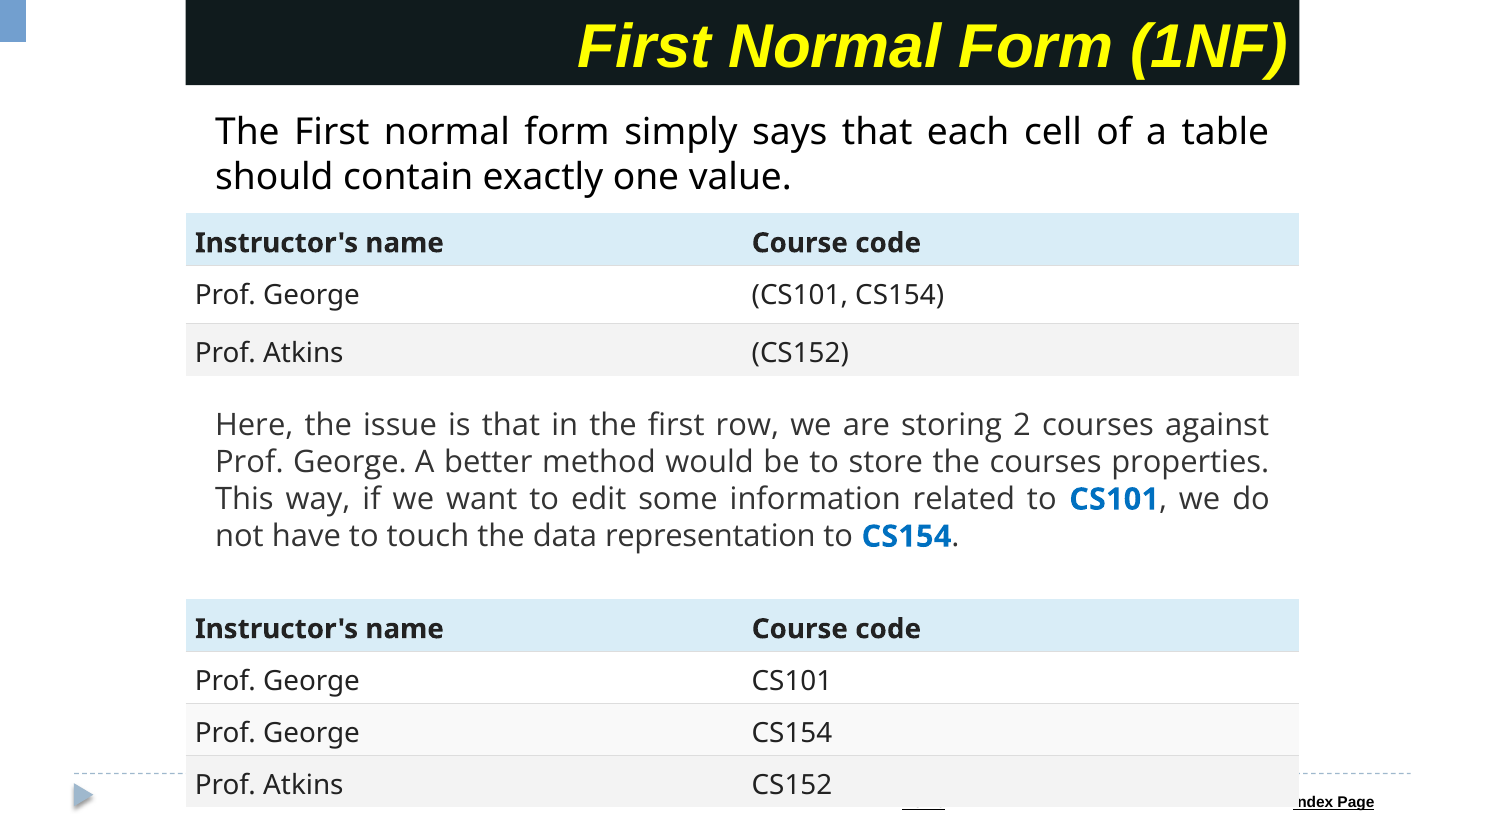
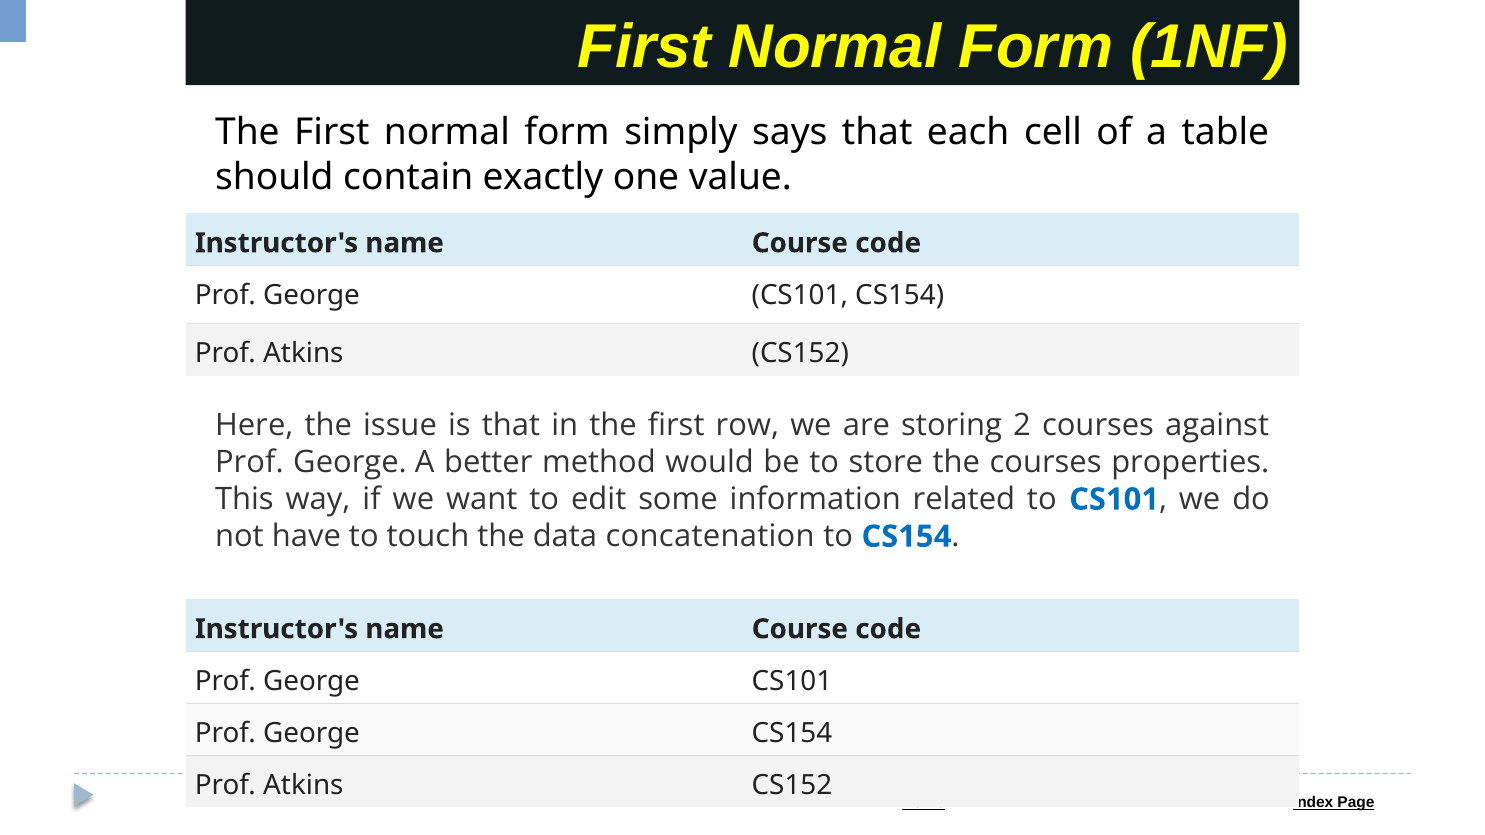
representation: representation -> concatenation (710, 537)
